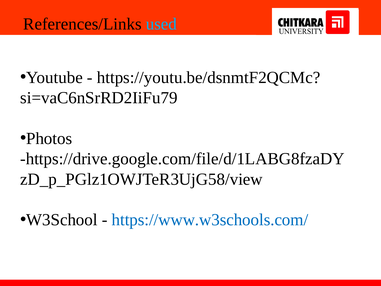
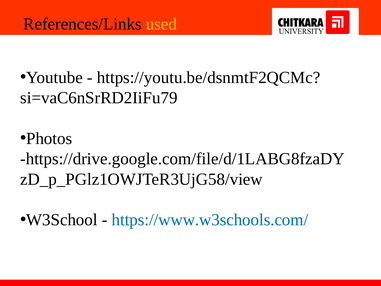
used colour: light blue -> yellow (161, 24)
